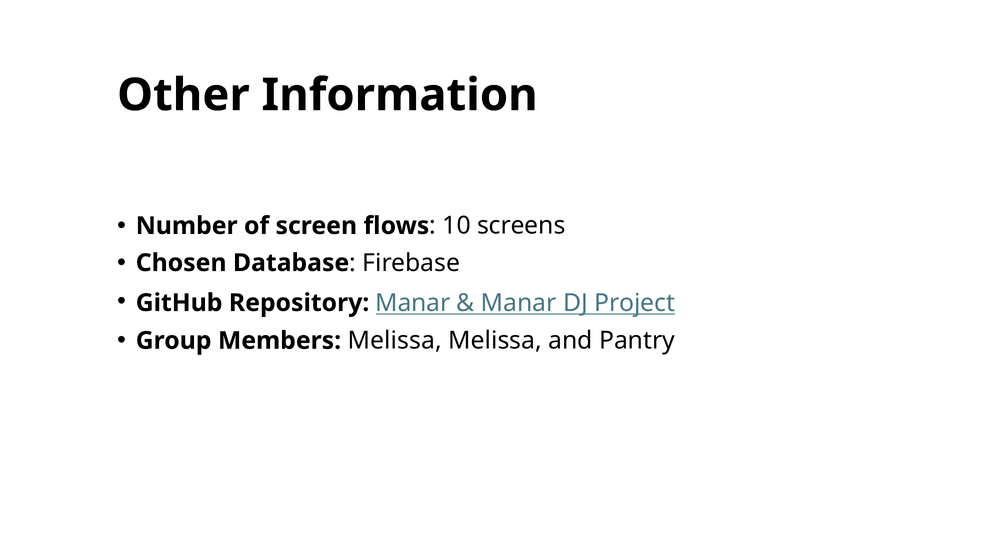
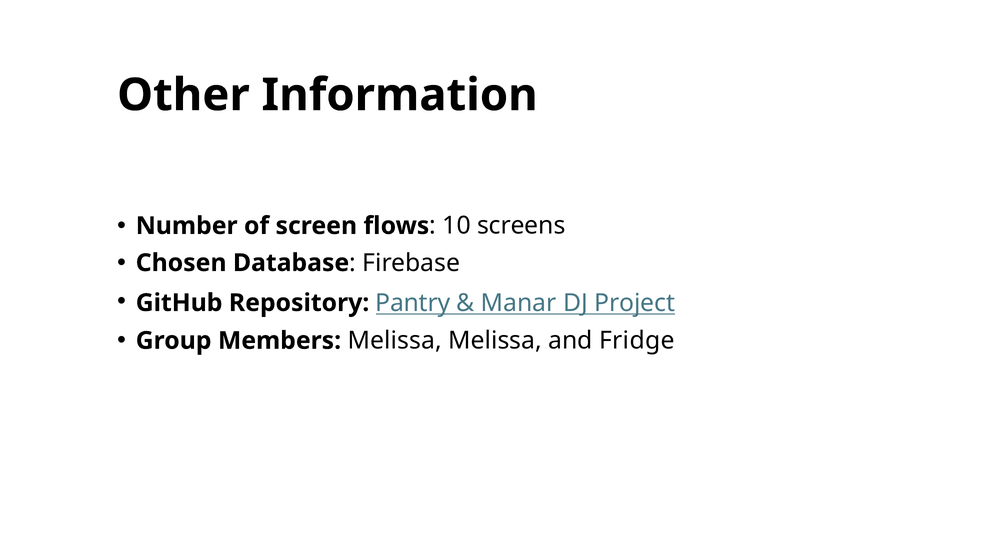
Repository Manar: Manar -> Pantry (413, 303)
Pantry: Pantry -> Fridge (637, 341)
